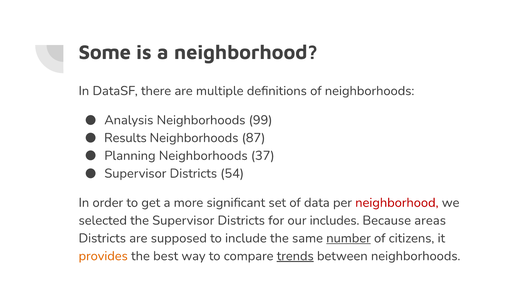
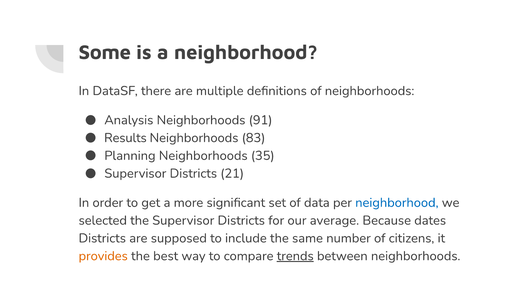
99: 99 -> 91 (261, 120)
87: 87 -> 83 (254, 138)
37: 37 -> 35 (263, 155)
54: 54 -> 21 (232, 173)
neighborhood colour: red -> blue (397, 202)
includes: includes -> average (334, 220)
areas: areas -> dates (430, 220)
number underline: present -> none (349, 238)
